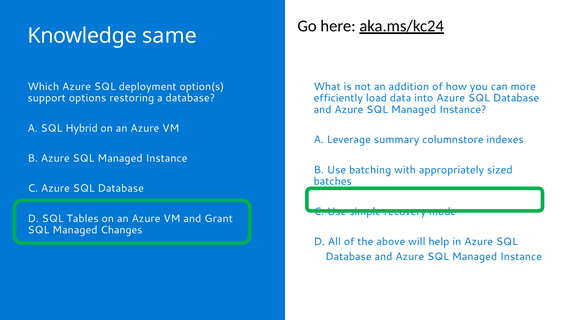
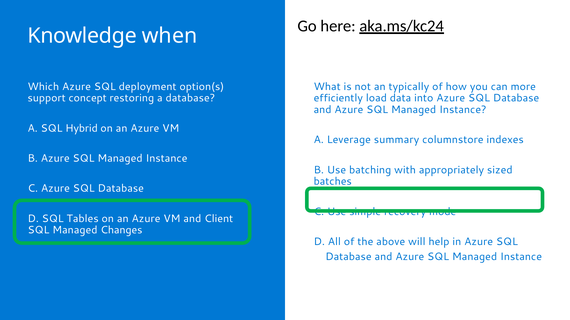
same: same -> when (170, 36)
addition: addition -> typically (409, 87)
options: options -> concept (88, 98)
Grant: Grant -> Client (219, 219)
